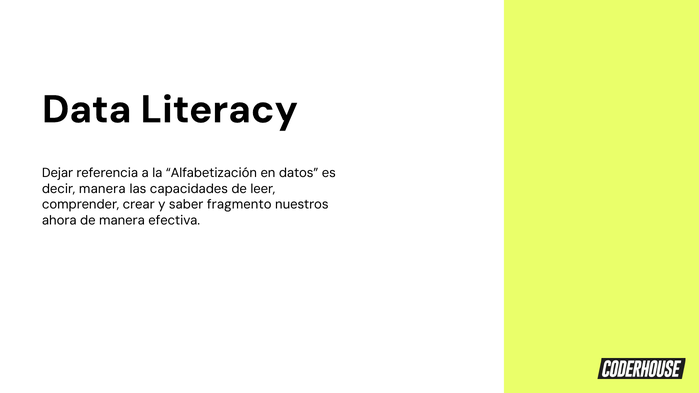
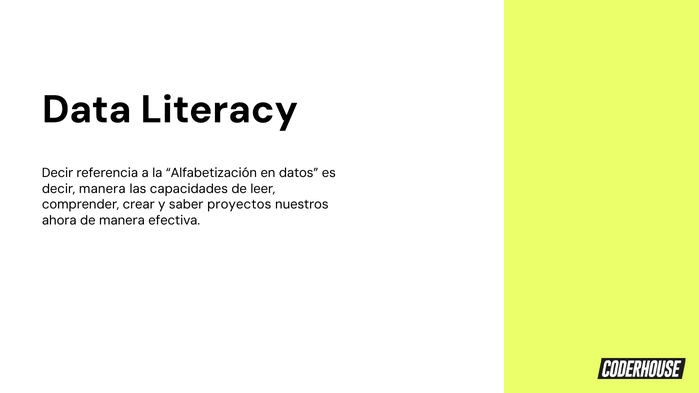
Dejar: Dejar -> Decir (58, 173)
fragmento: fragmento -> proyectos (239, 205)
